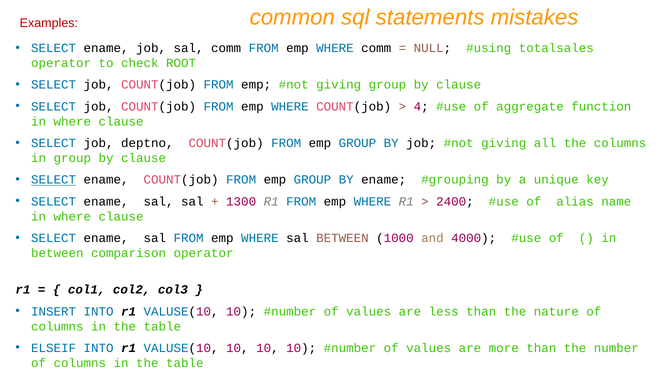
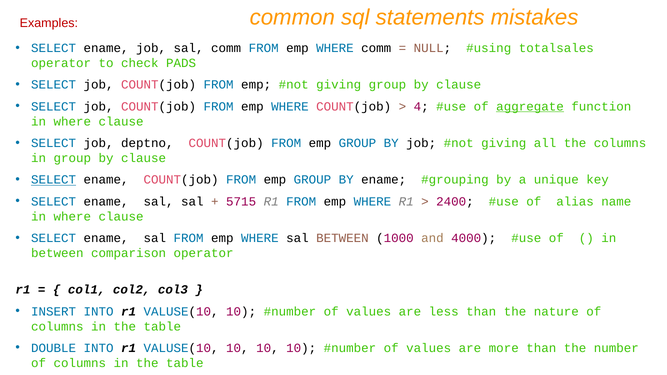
ROOT: ROOT -> PADS (181, 63)
aggregate underline: none -> present (530, 107)
1300: 1300 -> 5715 (241, 202)
ELSEIF: ELSEIF -> DOUBLE (54, 348)
